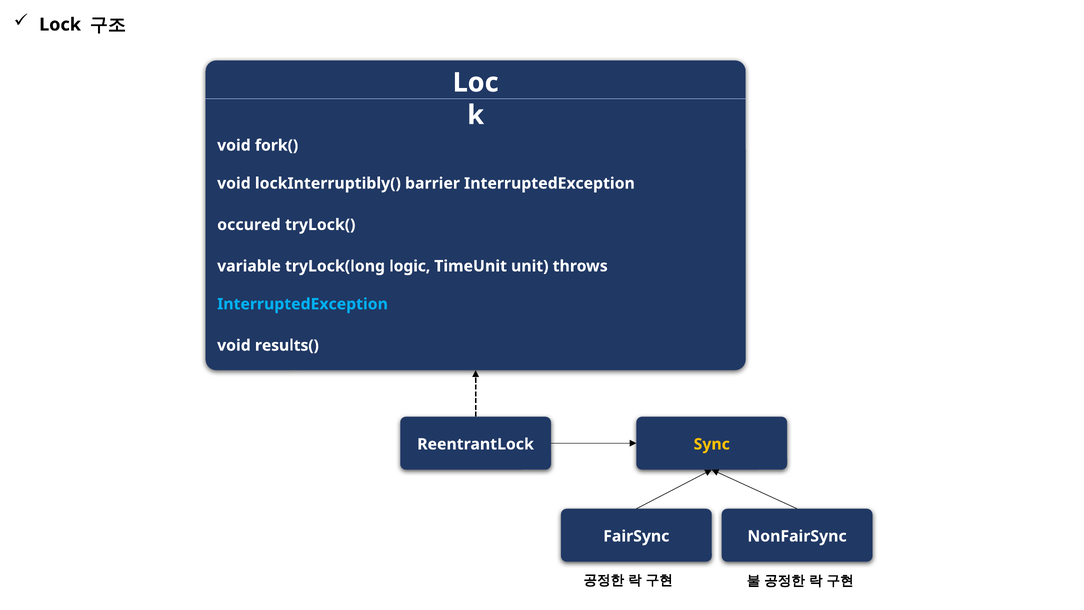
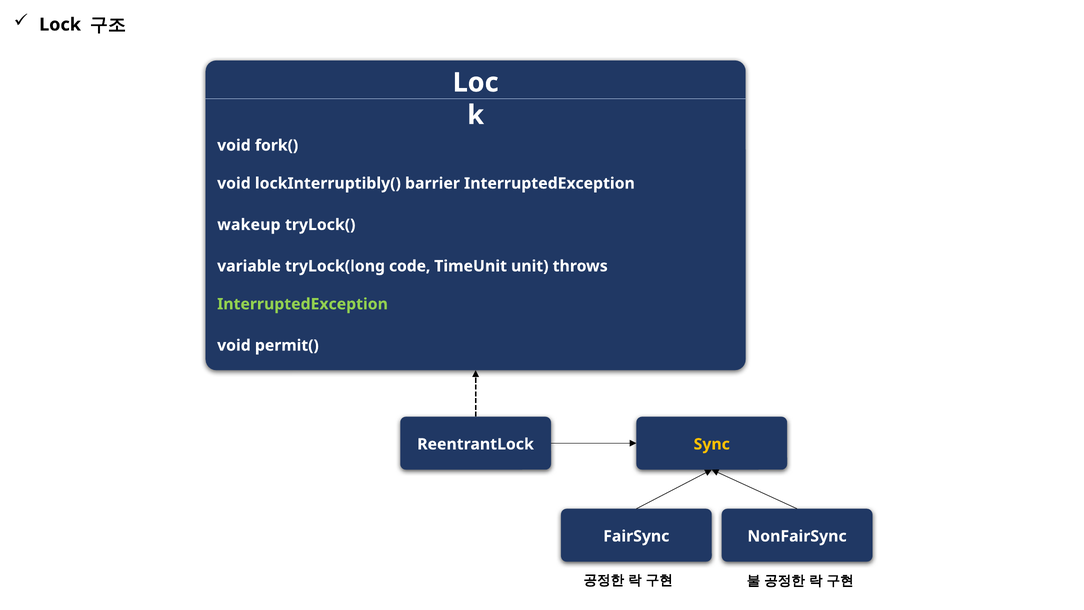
occured: occured -> wakeup (249, 225)
logic: logic -> code (410, 266)
InterruptedException colour: light blue -> light green (303, 304)
results(: results( -> permit( (287, 345)
